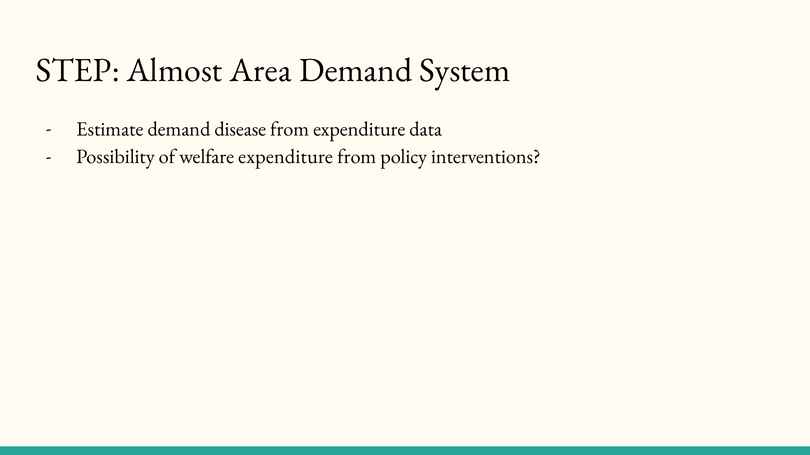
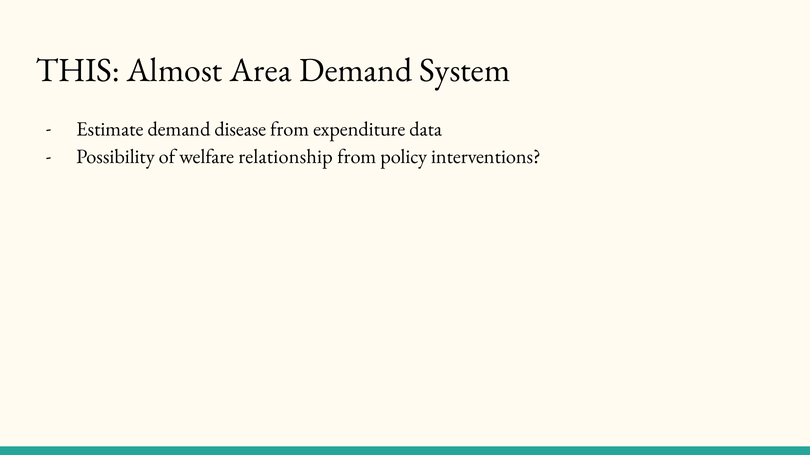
STEP: STEP -> THIS (78, 70)
welfare expenditure: expenditure -> relationship (286, 157)
